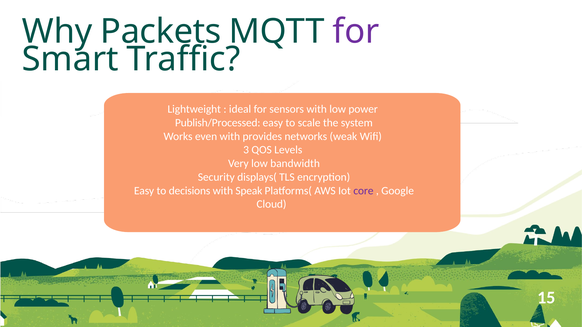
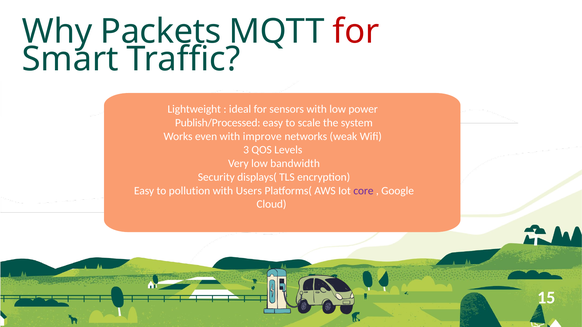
for colour: purple -> red (356, 31)
provides: provides -> improve (262, 136)
decisions: decisions -> pollution (189, 191)
Speak: Speak -> Users (249, 191)
